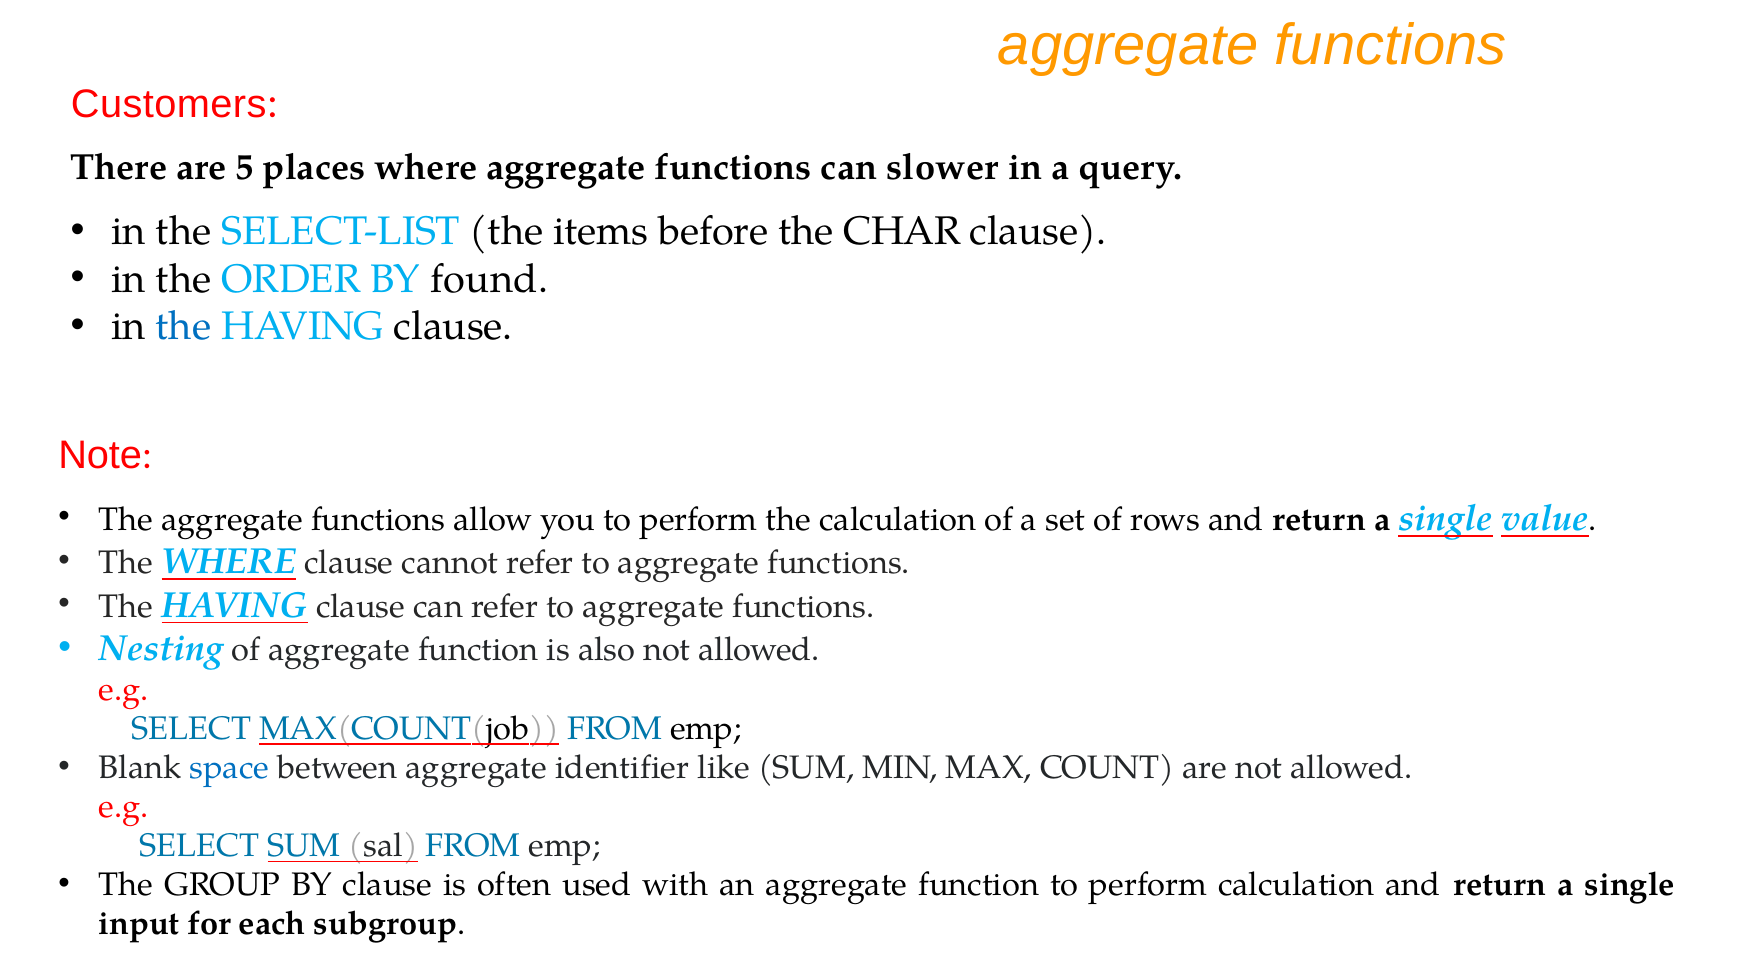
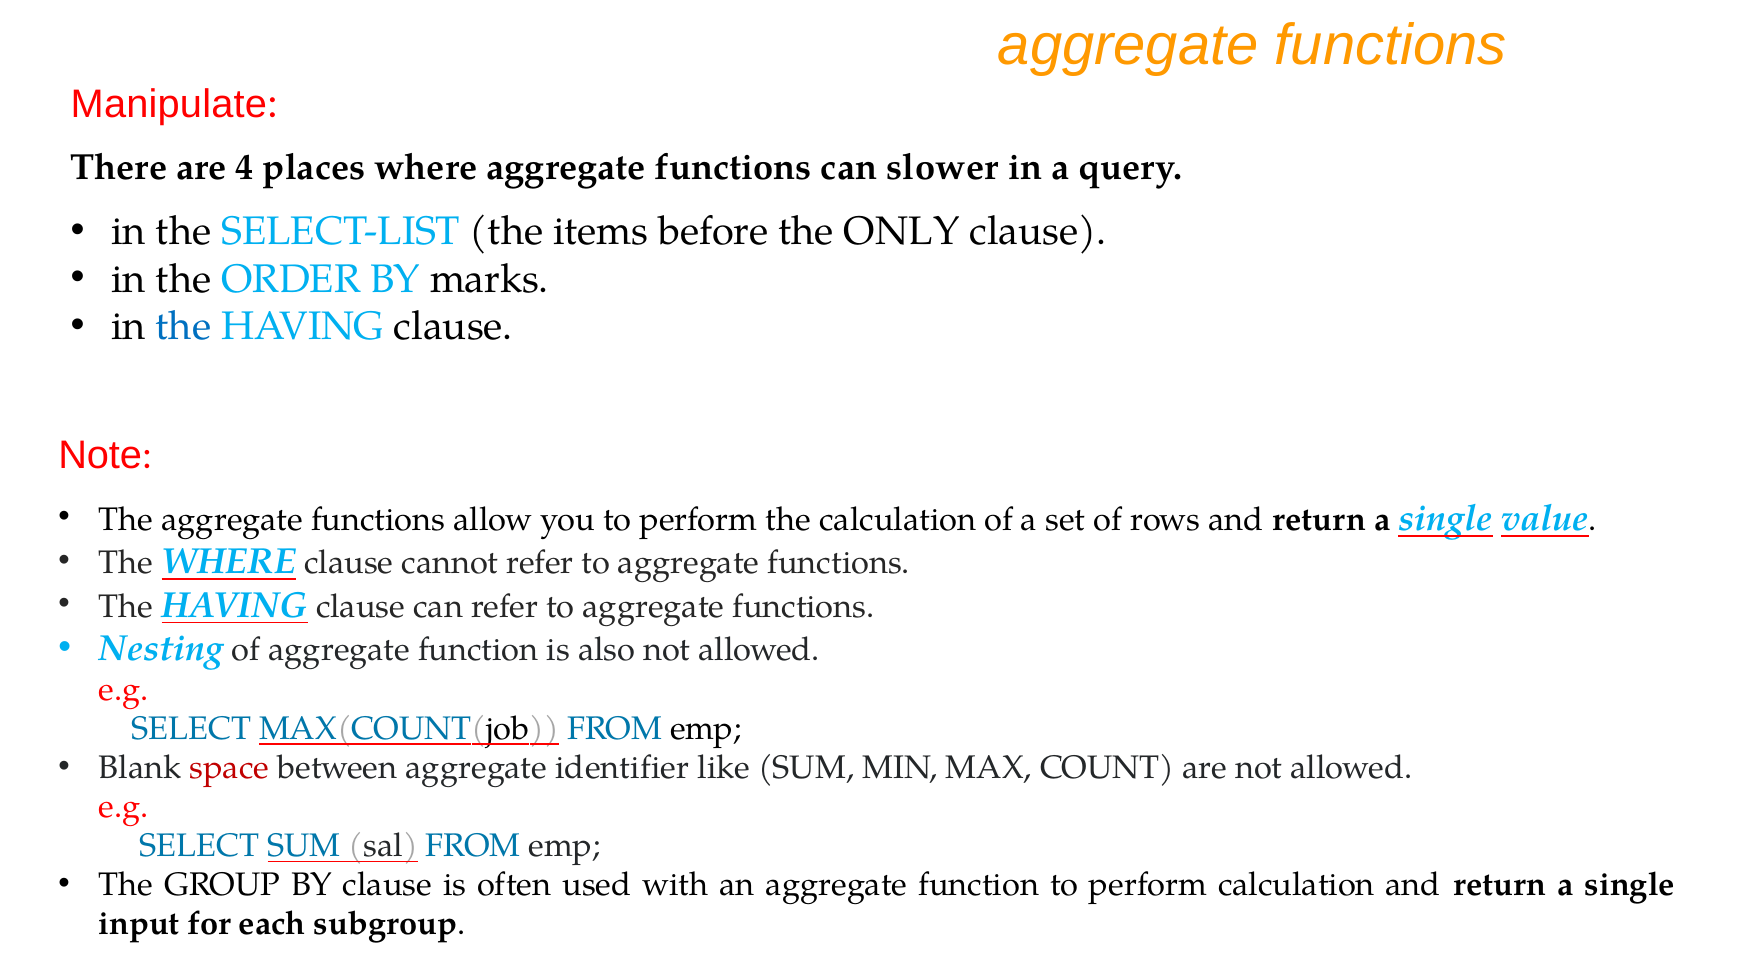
Customers: Customers -> Manipulate (169, 105)
5: 5 -> 4 (245, 168)
CHAR: CHAR -> ONLY (902, 231)
found: found -> marks (489, 279)
space colour: blue -> red (229, 768)
